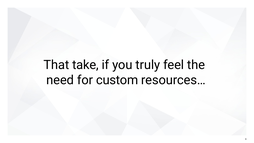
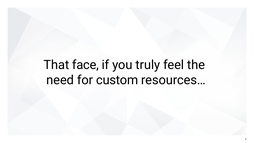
take: take -> face (85, 65)
